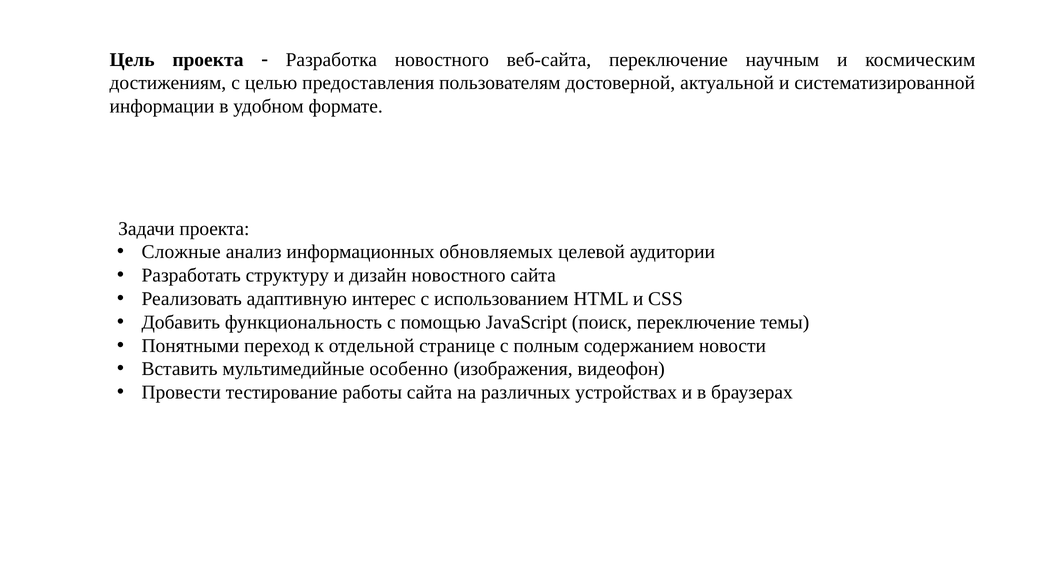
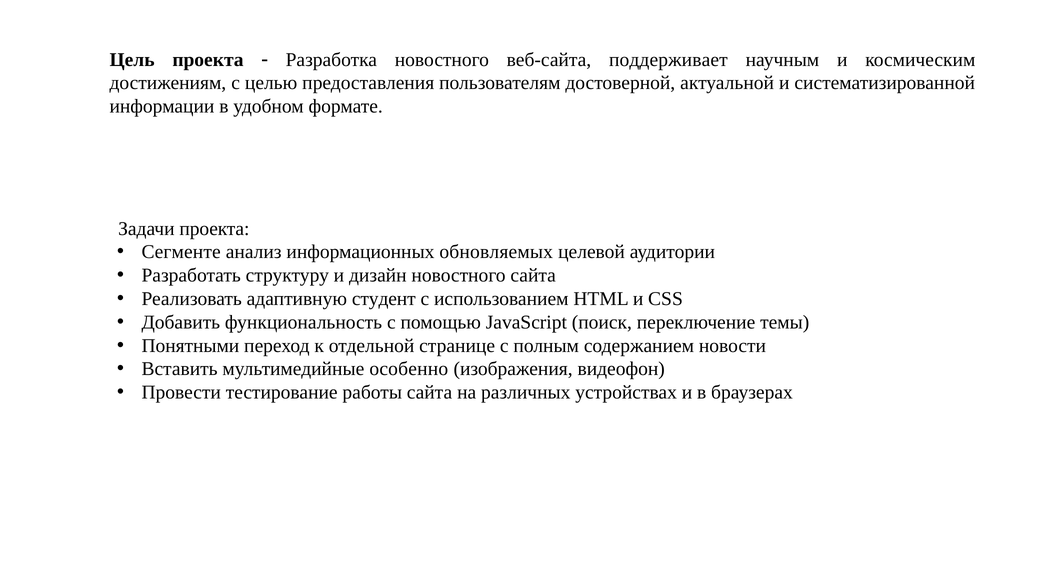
веб-сайта переключение: переключение -> поддерживает (668, 60)
Сложные: Сложные -> Сегменте (181, 252)
интерес: интерес -> студент (384, 299)
